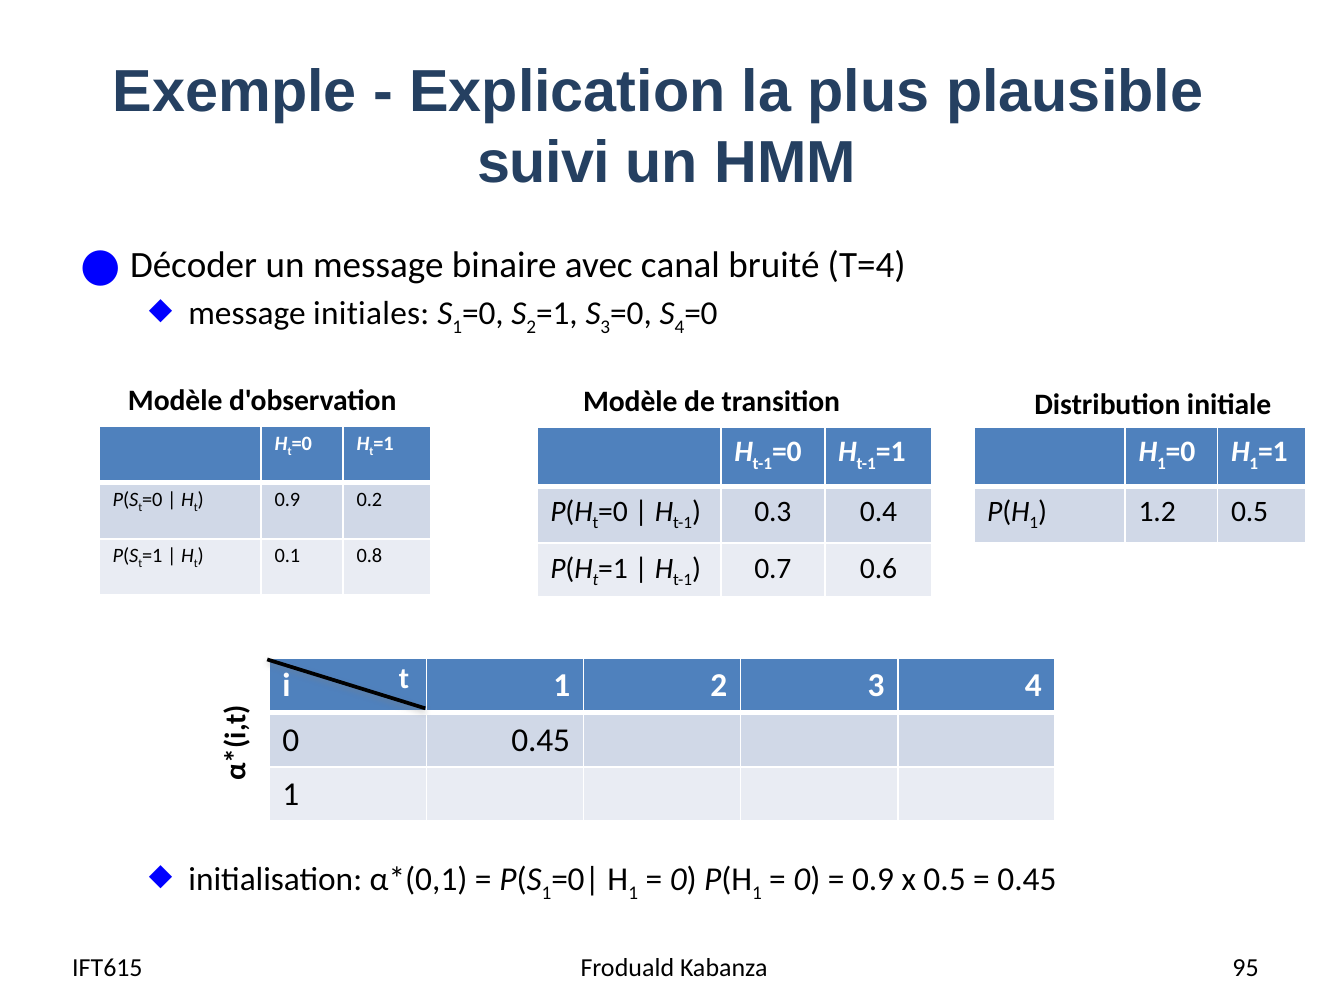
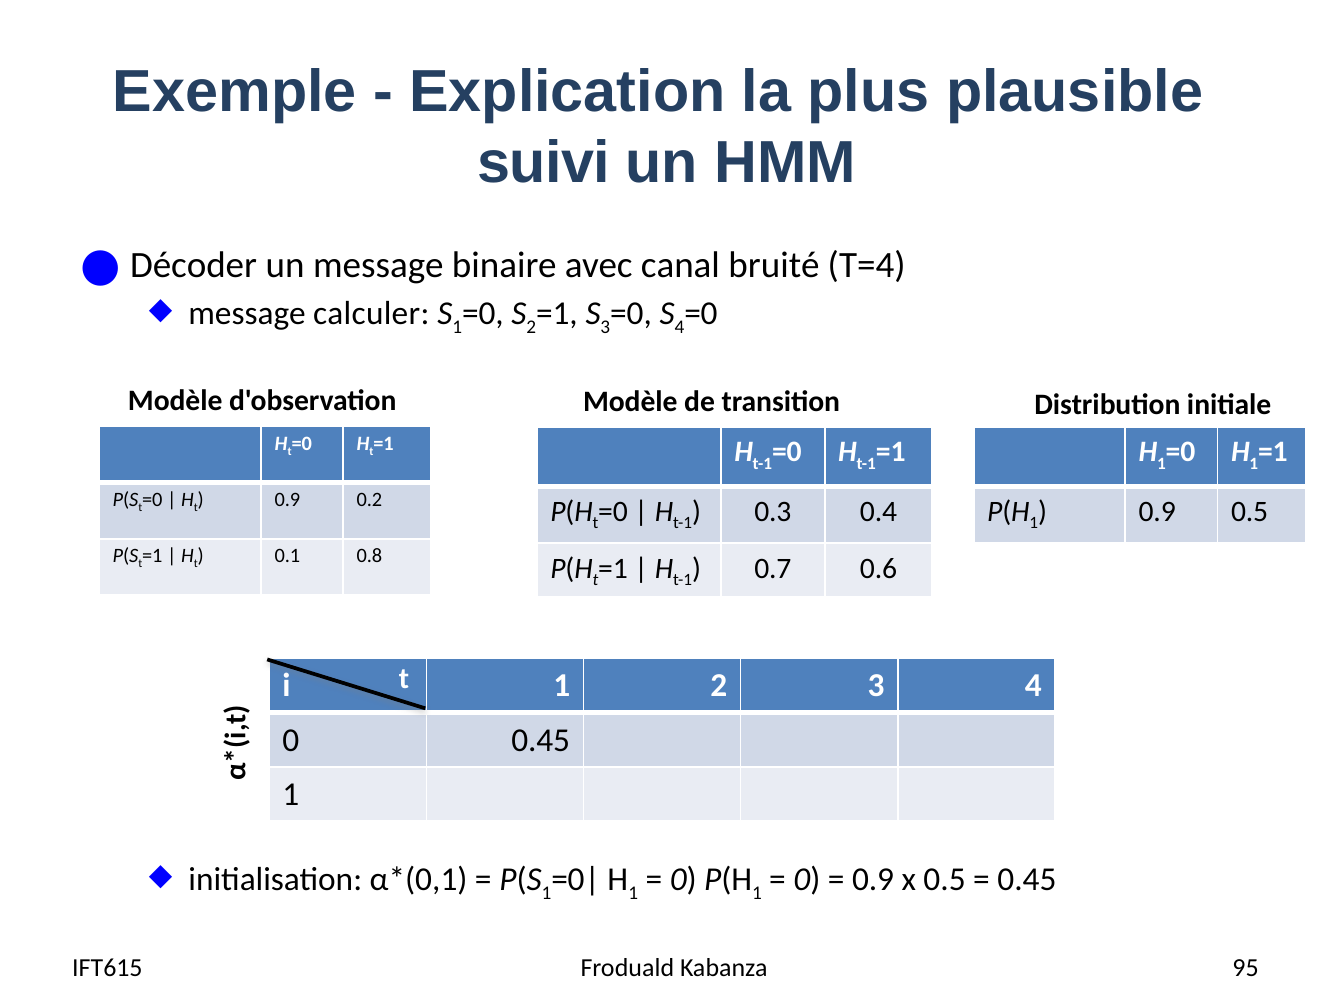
initiales: initiales -> calculer (371, 314)
1.2: 1.2 -> 0.9 (1157, 511)
